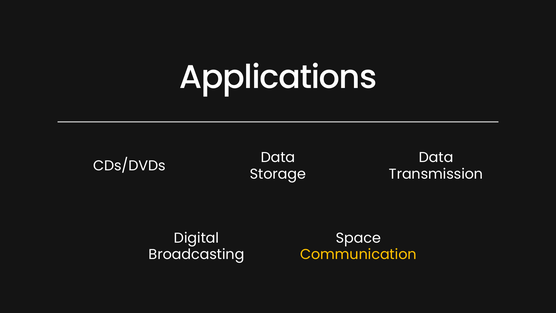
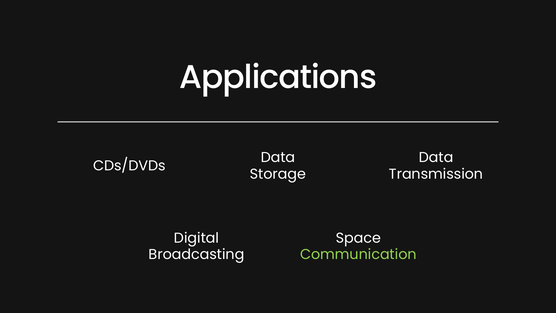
Communication colour: yellow -> light green (358, 254)
